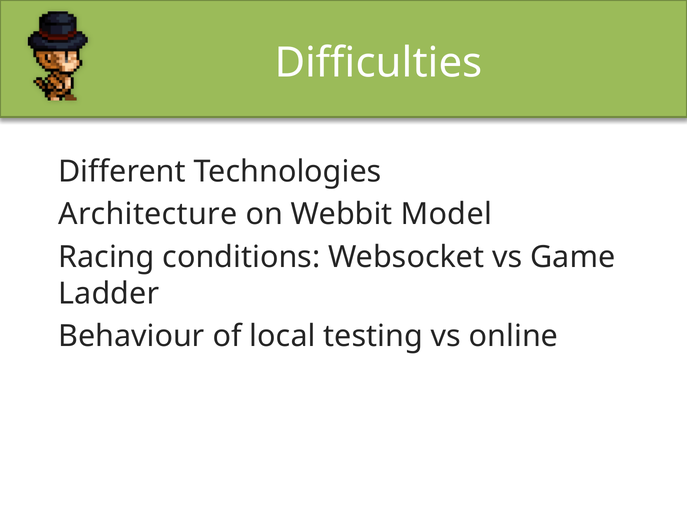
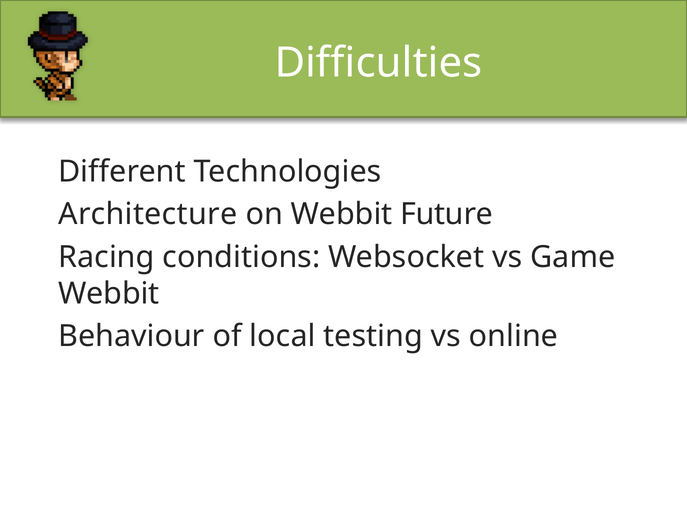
Model: Model -> Future (447, 214)
Ladder: Ladder -> Webbit (109, 294)
